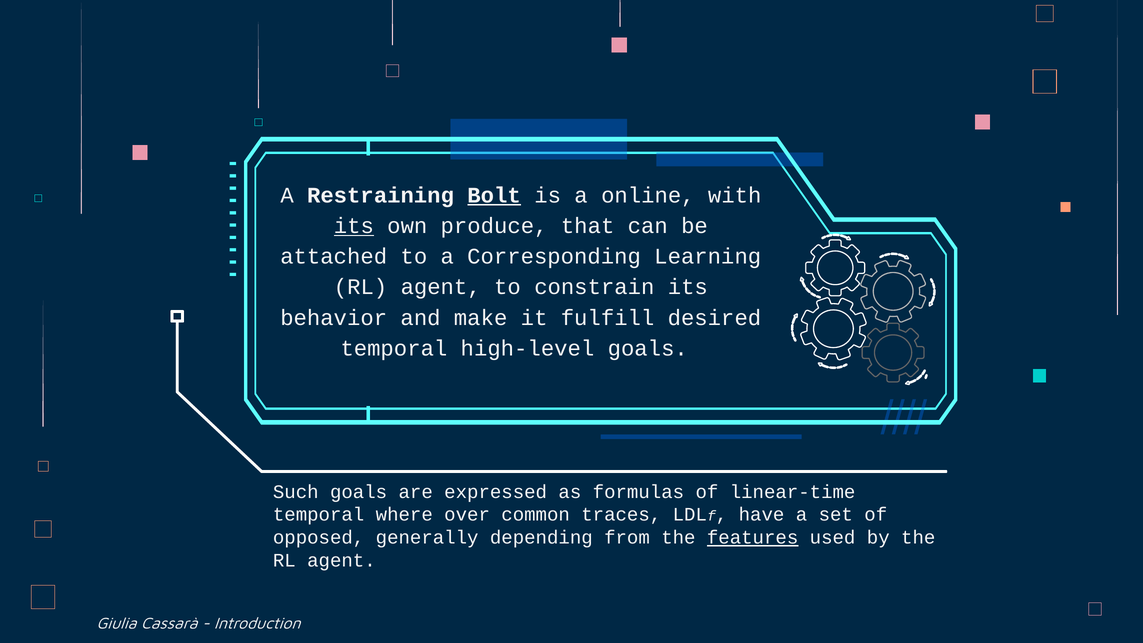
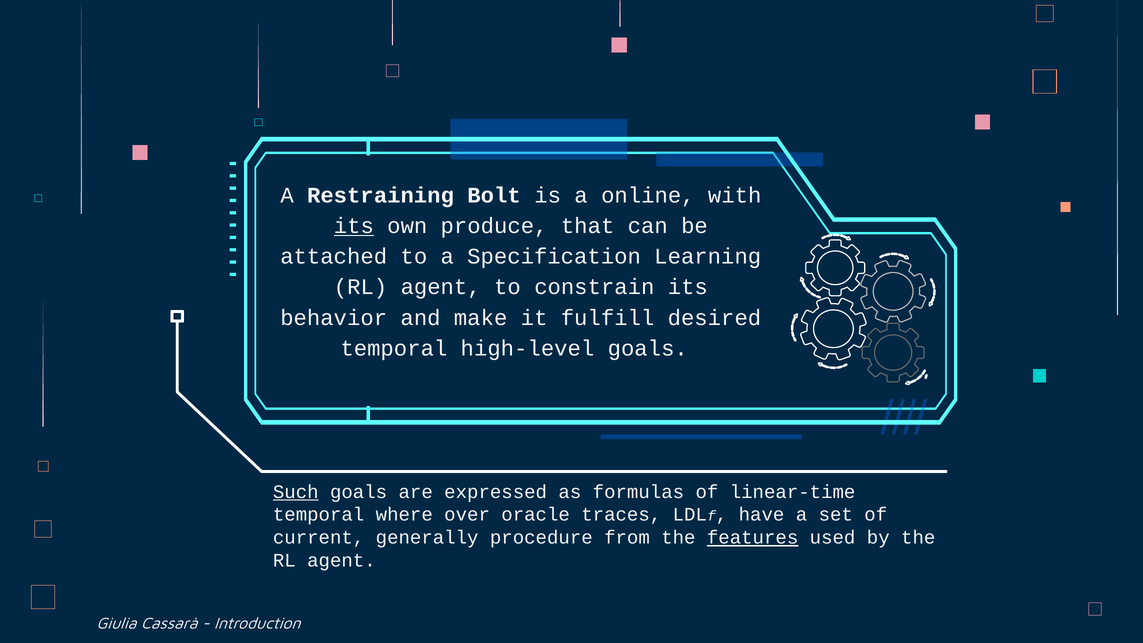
Bolt underline: present -> none (494, 195)
Corresponding: Corresponding -> Specification (554, 256)
Such underline: none -> present (296, 492)
common: common -> oracle (536, 515)
opposed: opposed -> current (319, 537)
depending: depending -> procedure (541, 537)
